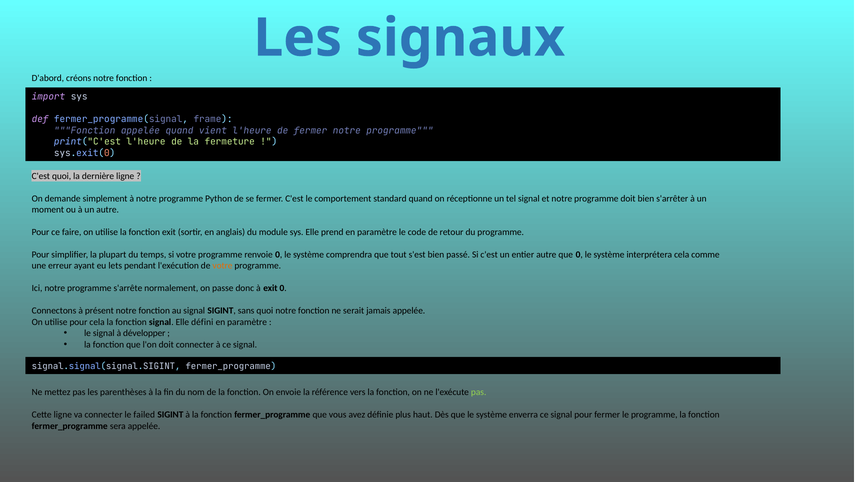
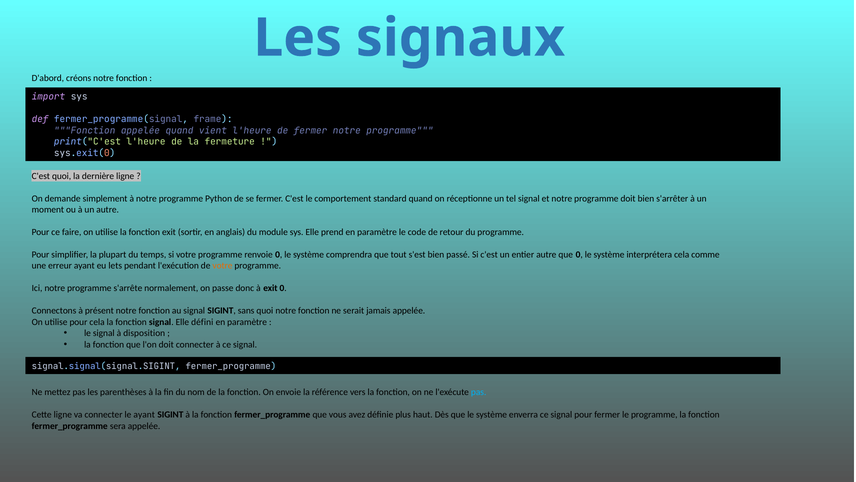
développer: développer -> disposition (144, 333)
pas colour: light green -> light blue (479, 392)
le failed: failed -> ayant (144, 414)
